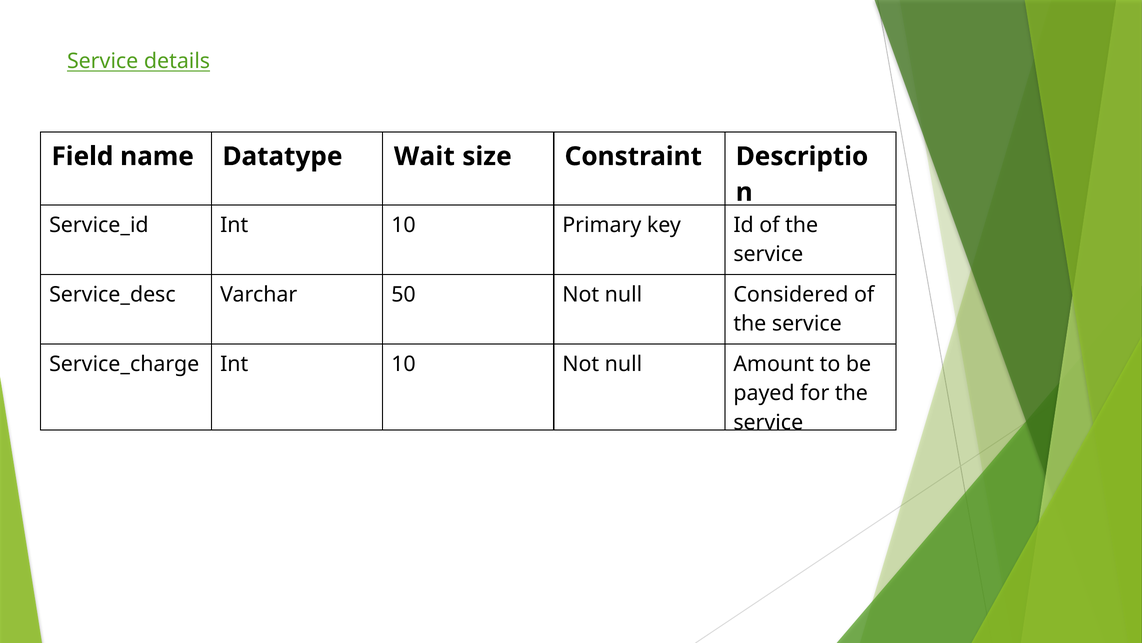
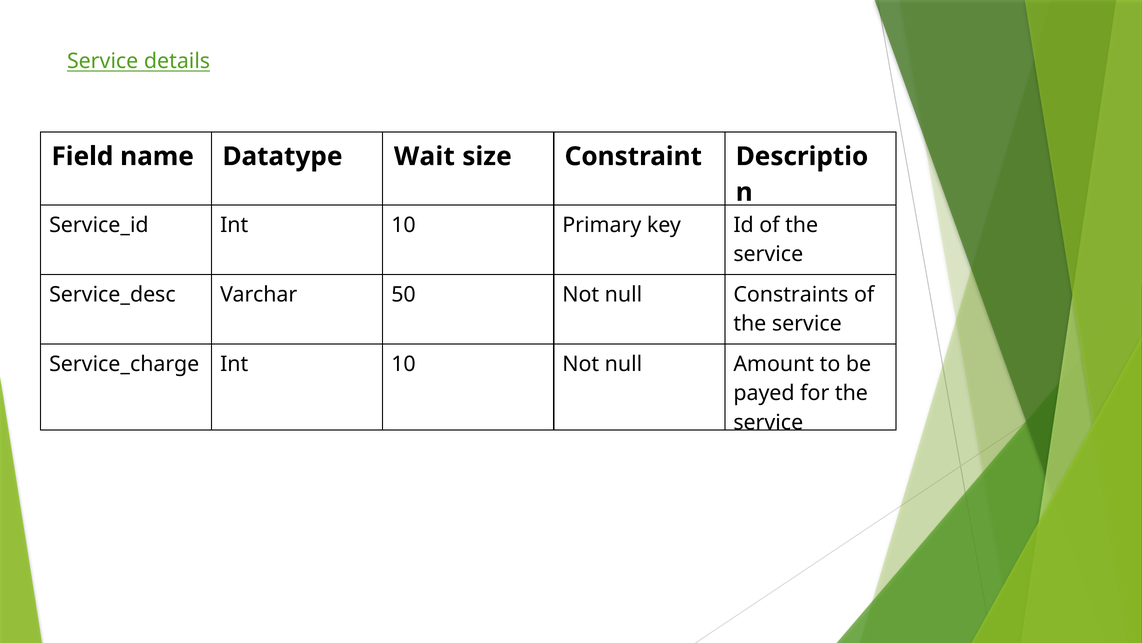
Considered: Considered -> Constraints (791, 294)
